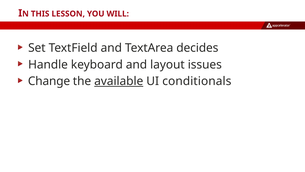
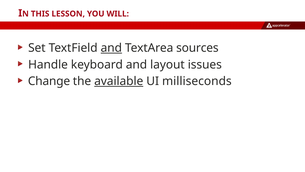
and underline: none -> present (111, 48)
decides: decides -> sources (197, 48)
conditionals: conditionals -> milliseconds (197, 81)
